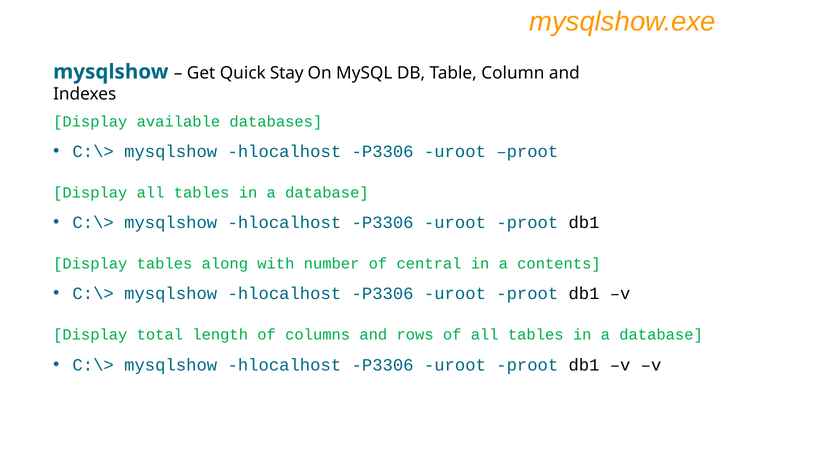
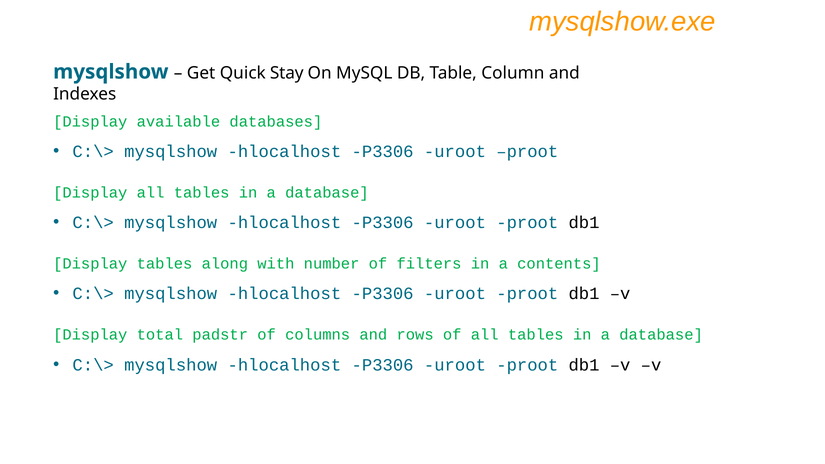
central: central -> filters (429, 264)
length: length -> padstr (220, 335)
